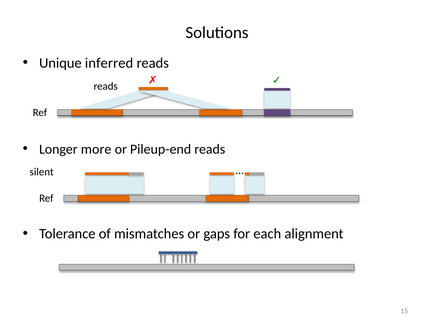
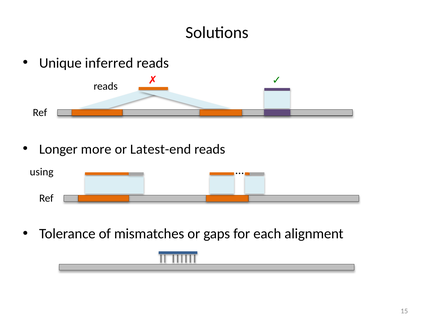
Pileup-end: Pileup-end -> Latest-end (161, 149)
silent: silent -> using (42, 172)
